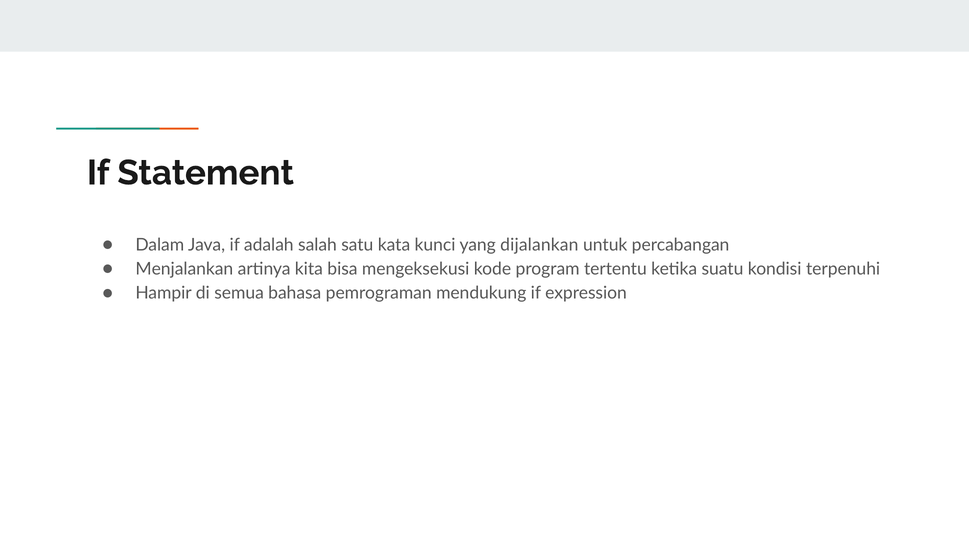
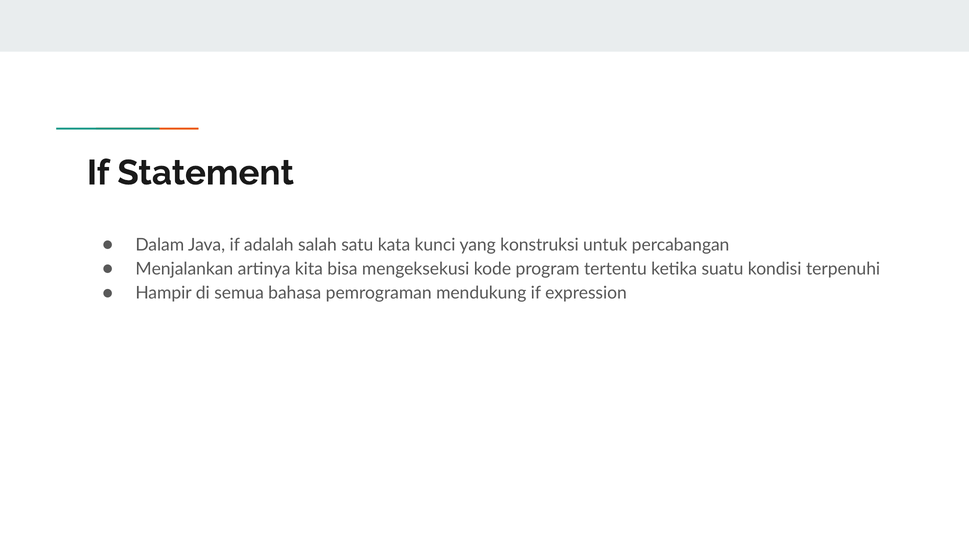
dijalankan: dijalankan -> konstruksi (539, 245)
